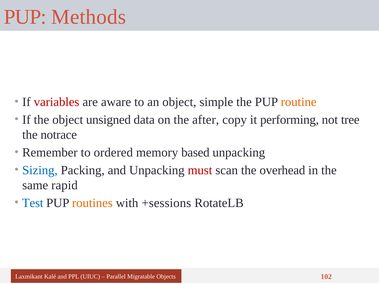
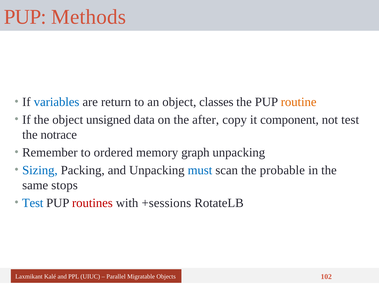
variables colour: red -> blue (57, 102)
aware: aware -> return (116, 102)
simple: simple -> classes (216, 102)
performing: performing -> component (289, 120)
not tree: tree -> test (350, 120)
based: based -> graph (195, 153)
must colour: red -> blue (200, 170)
overhead: overhead -> probable (282, 170)
rapid: rapid -> stops (65, 185)
routines colour: orange -> red (92, 203)
